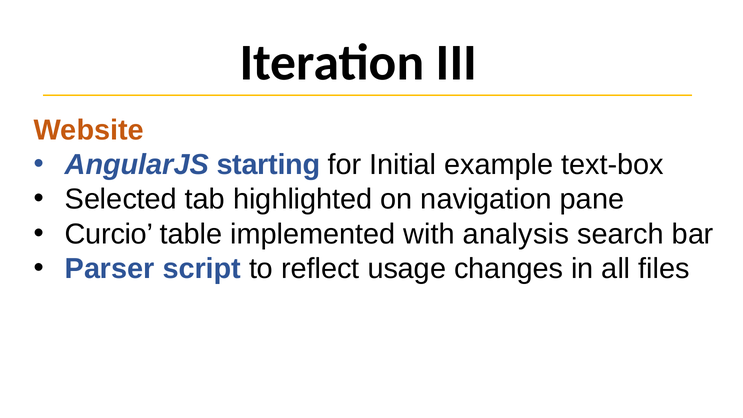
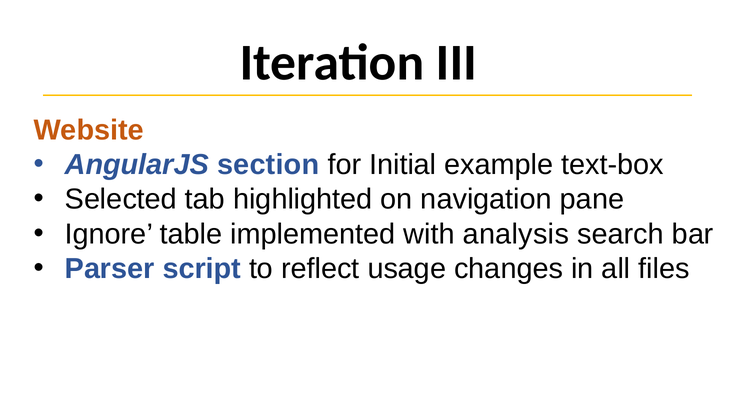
starting: starting -> section (268, 165)
Curcio: Curcio -> Ignore (109, 234)
